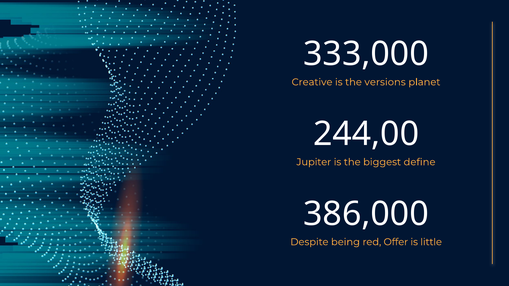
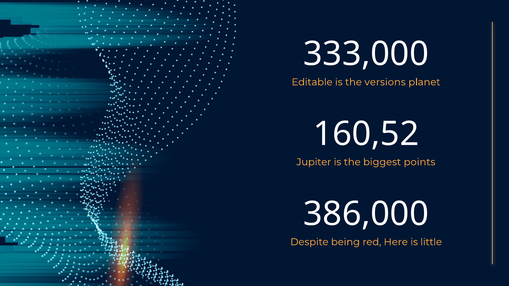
Creative: Creative -> Editable (312, 82)
244,00: 244,00 -> 160,52 (366, 134)
define: define -> points (420, 162)
Offer: Offer -> Here (396, 242)
